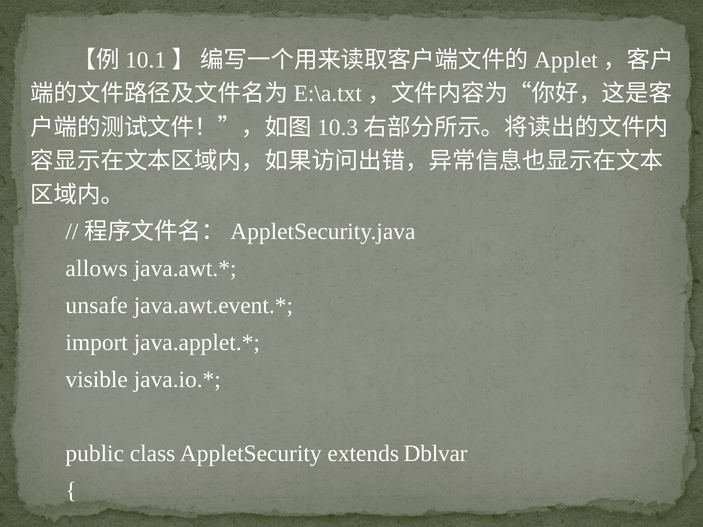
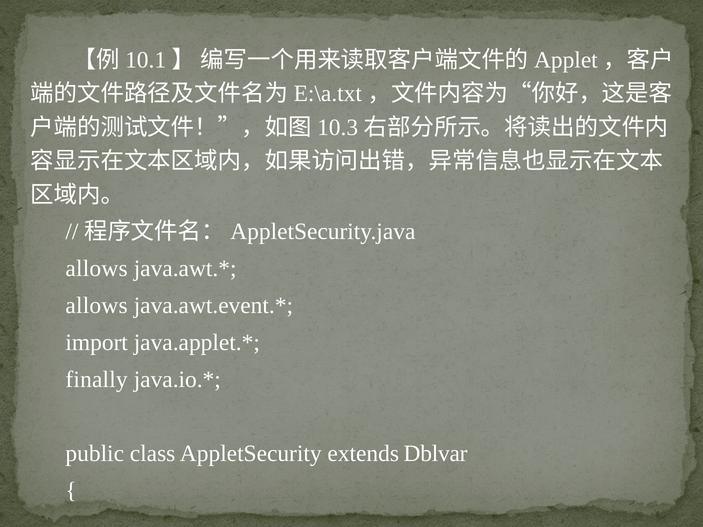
unsafe: unsafe -> allows (97, 306)
visible: visible -> finally (97, 380)
